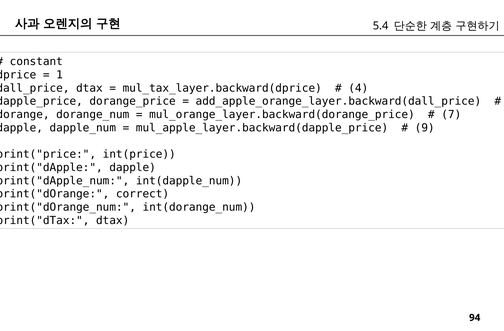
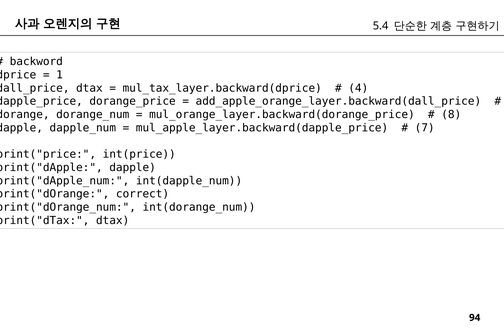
constant: constant -> backword (36, 62)
7: 7 -> 8 (451, 115)
9: 9 -> 7 (425, 128)
